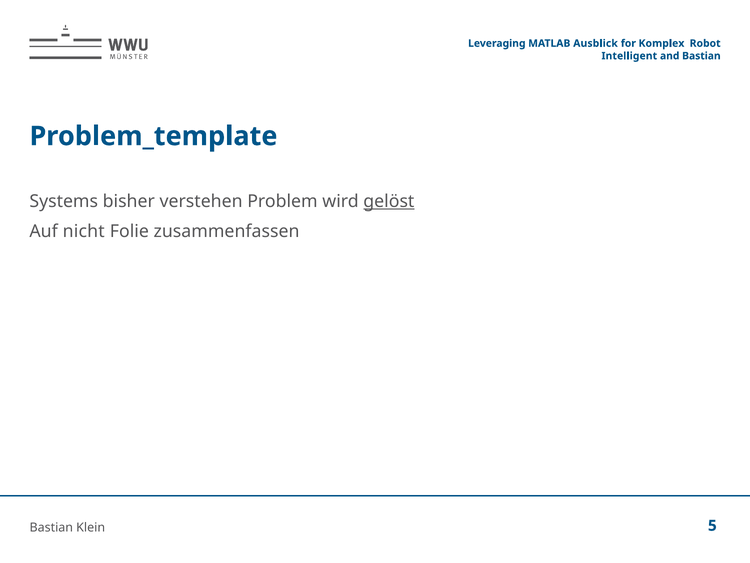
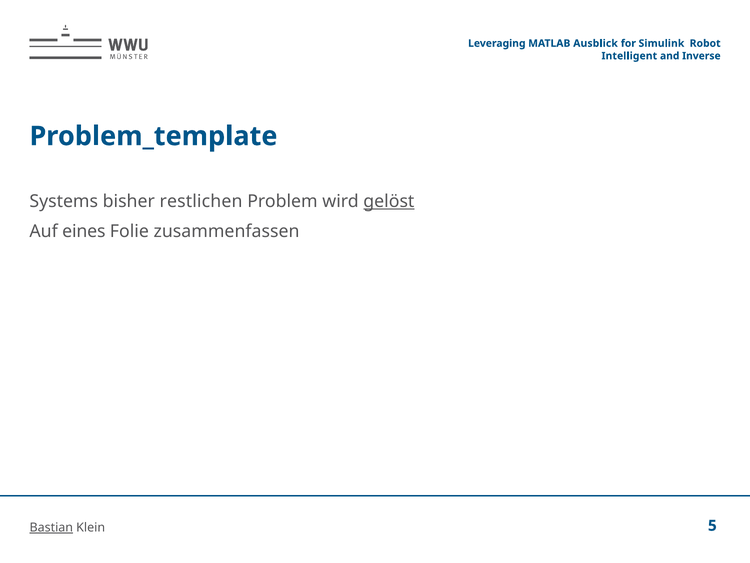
Komplex: Komplex -> Simulink (661, 43)
and Bastian: Bastian -> Inverse (701, 56)
verstehen: verstehen -> restlichen (201, 201)
nicht: nicht -> eines (84, 231)
Bastian underline: none -> present (51, 527)
